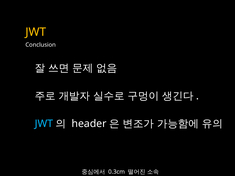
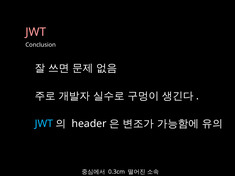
JWT colour: yellow -> pink (36, 32)
